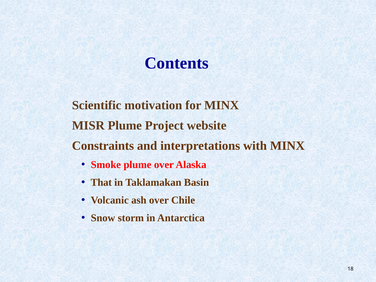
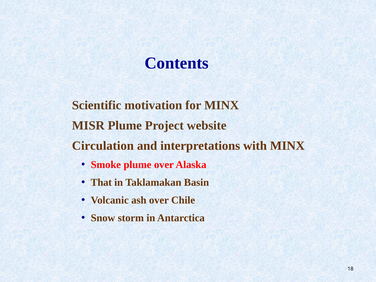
Constraints: Constraints -> Circulation (103, 146)
